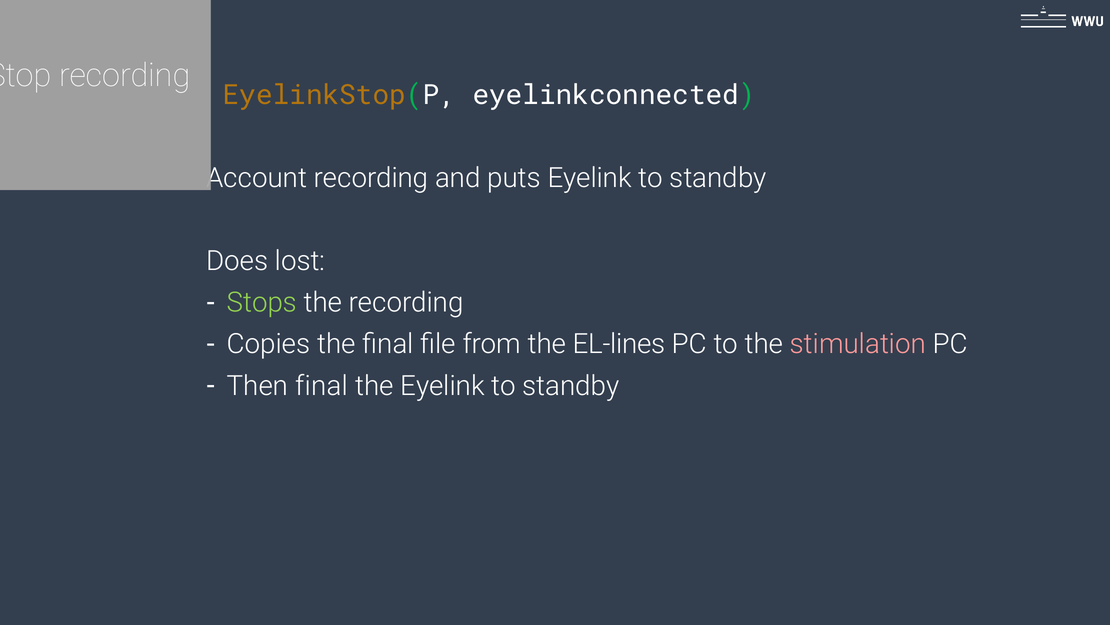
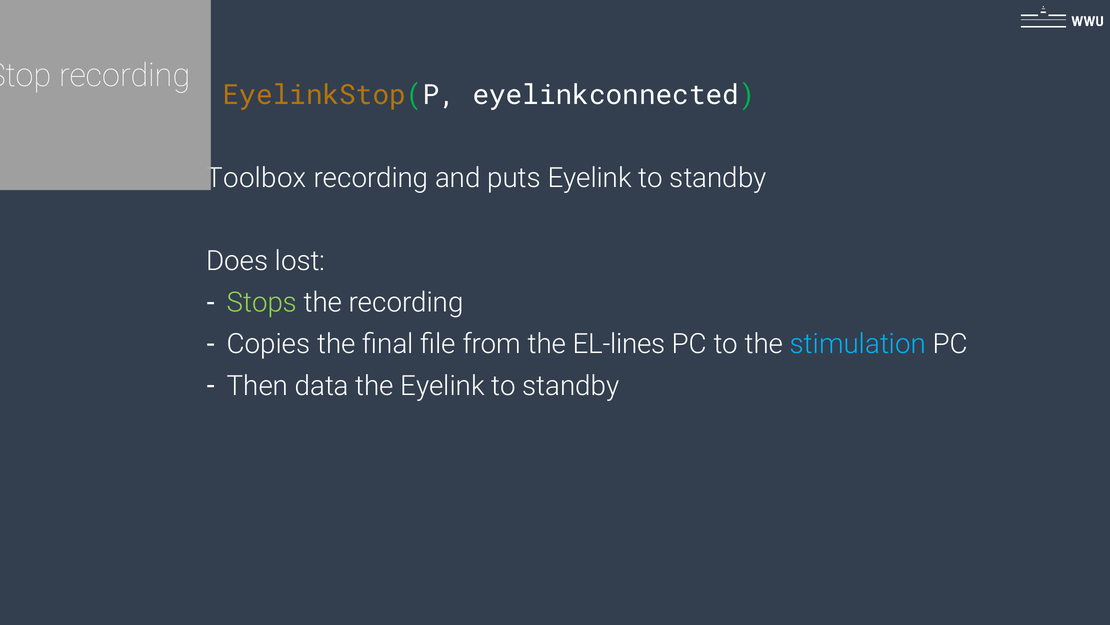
Account: Account -> Toolbox (256, 178)
stimulation colour: pink -> light blue (858, 344)
Then final: final -> data (322, 385)
